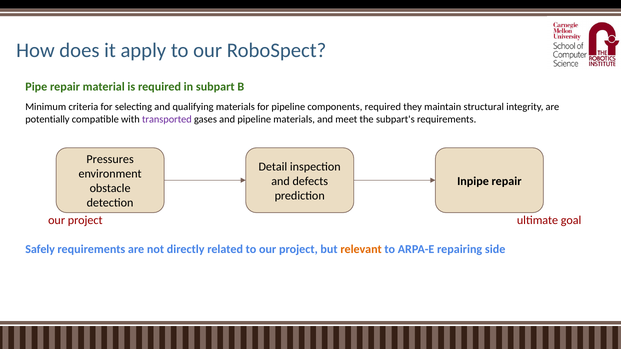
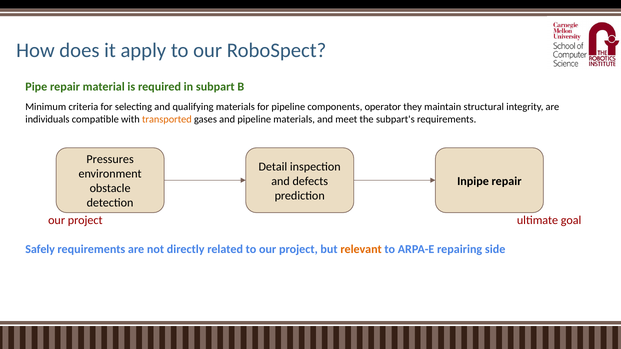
components required: required -> operator (383, 107)
potentially: potentially -> individuals (47, 119)
transported colour: purple -> orange (167, 119)
